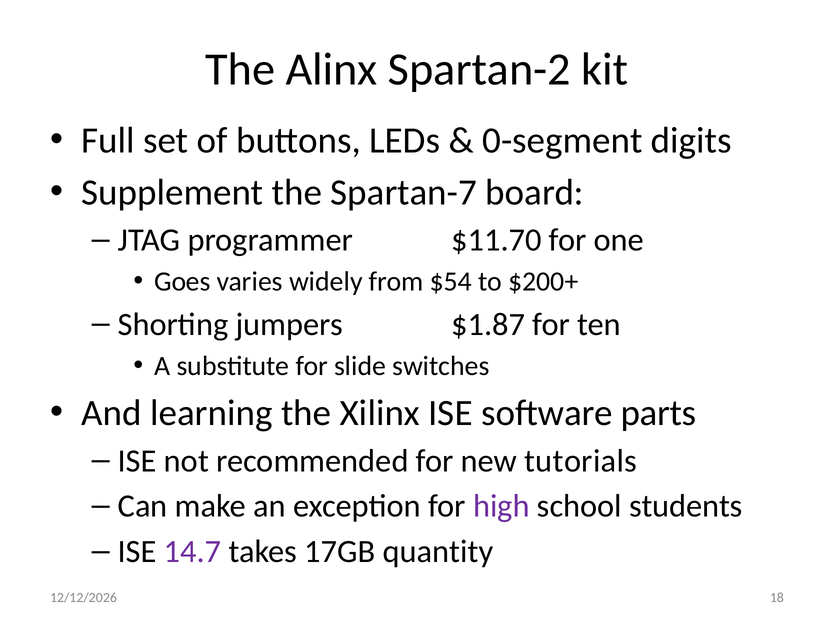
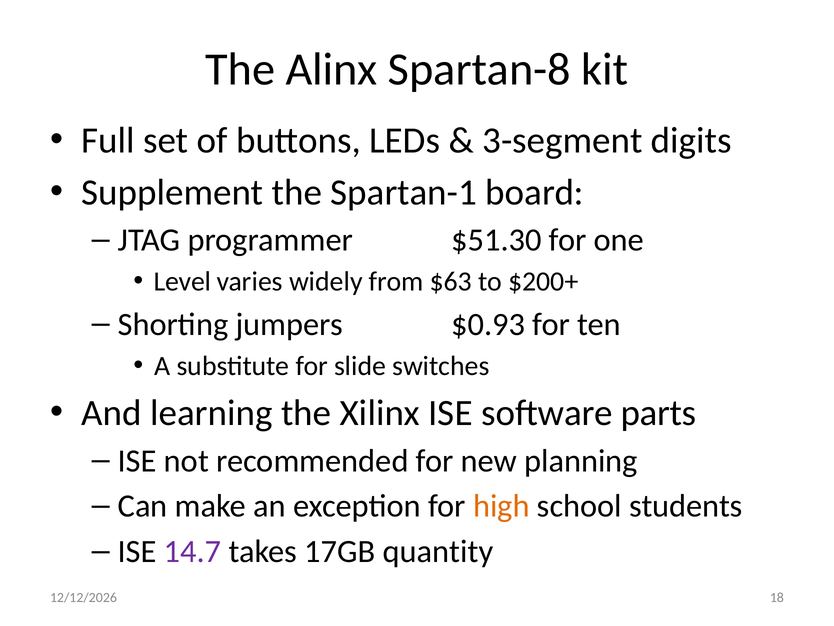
Spartan-2: Spartan-2 -> Spartan-8 (479, 69)
0-segment: 0-segment -> 3-segment (562, 140)
Spartan-7: Spartan-7 -> Spartan-1 (404, 192)
$11.70: $11.70 -> $51.30 (497, 240)
Goes: Goes -> Level (182, 281)
$54: $54 -> $63 (451, 281)
$1.87: $1.87 -> $0.93 (488, 324)
tutorials: tutorials -> planning (581, 460)
high colour: purple -> orange (501, 506)
